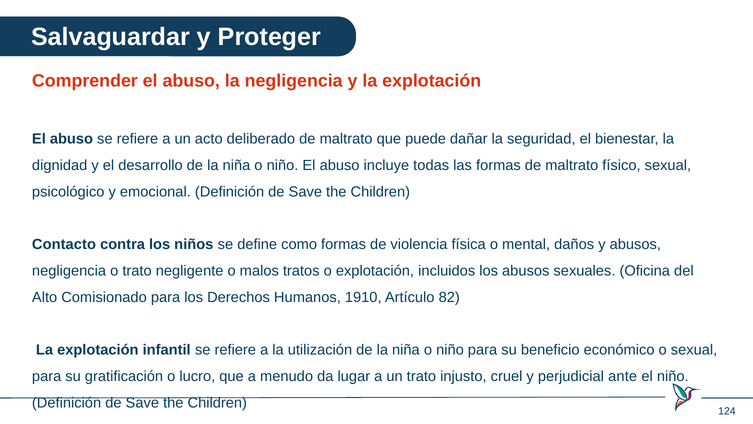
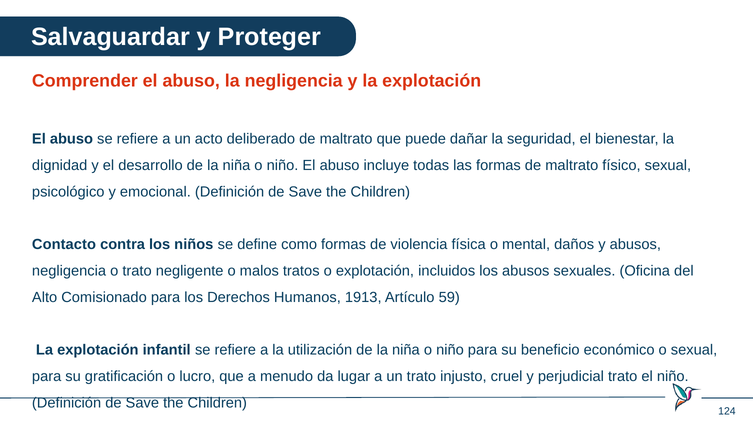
1910: 1910 -> 1913 (363, 297)
82: 82 -> 59 (449, 297)
perjudicial ante: ante -> trato (623, 376)
